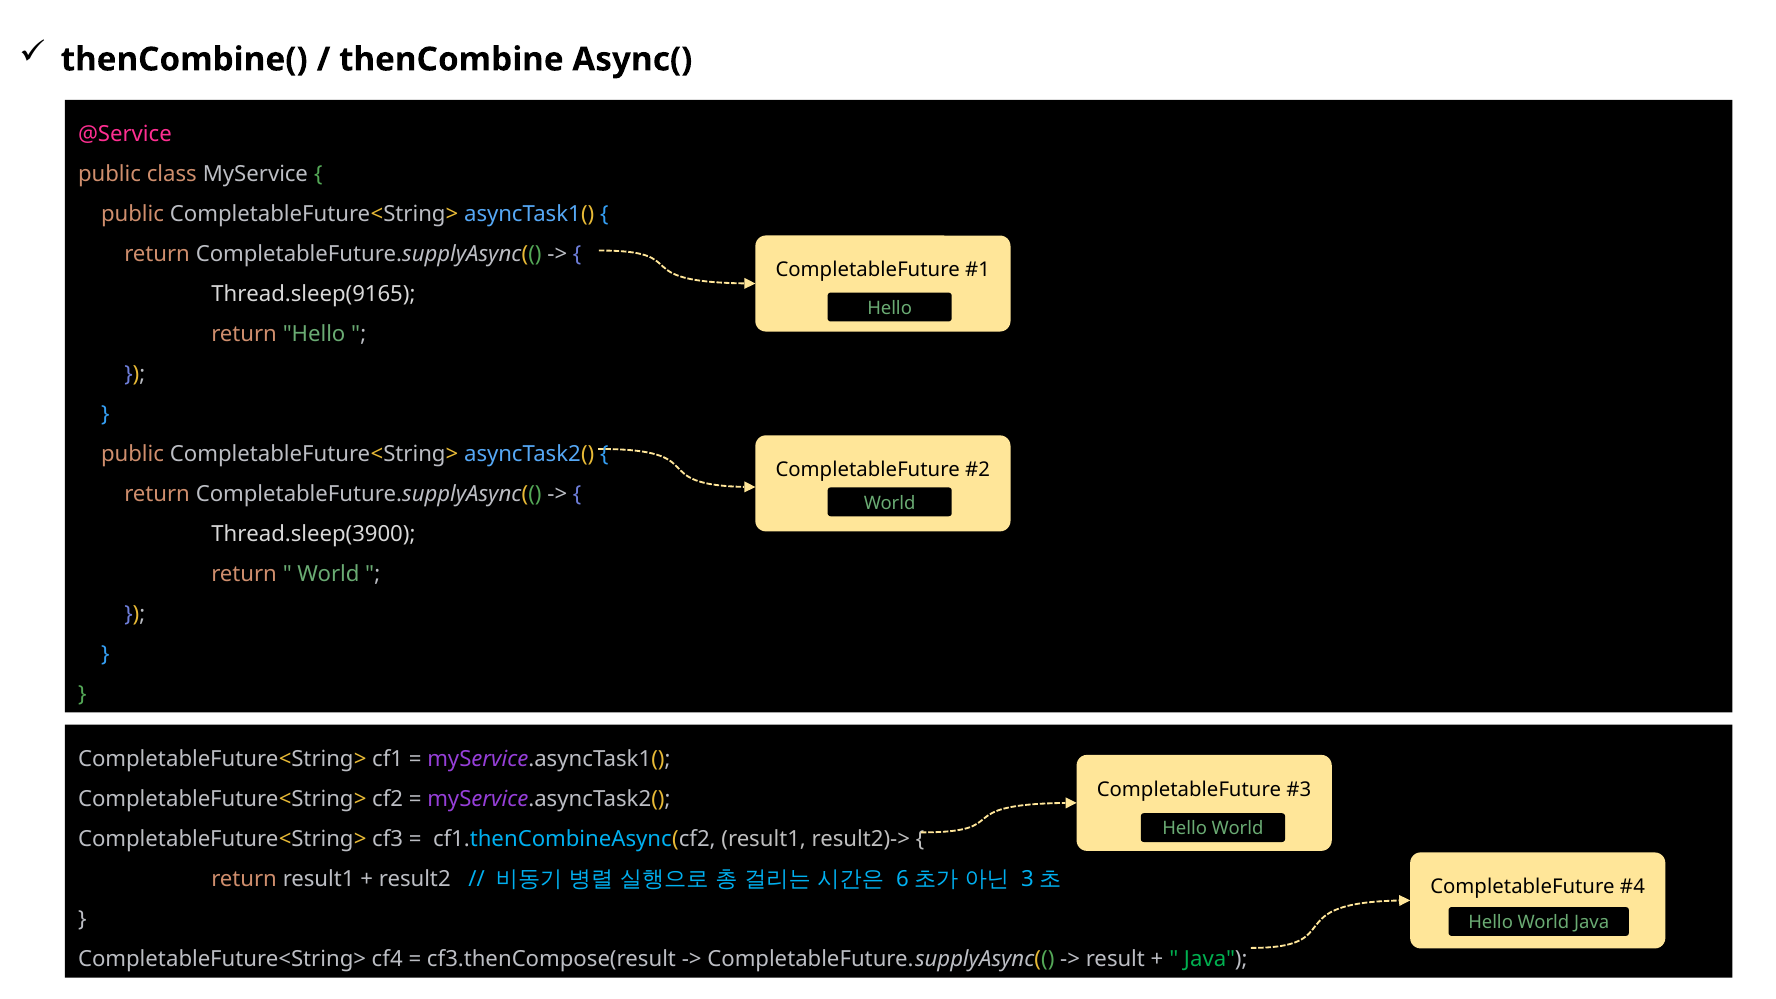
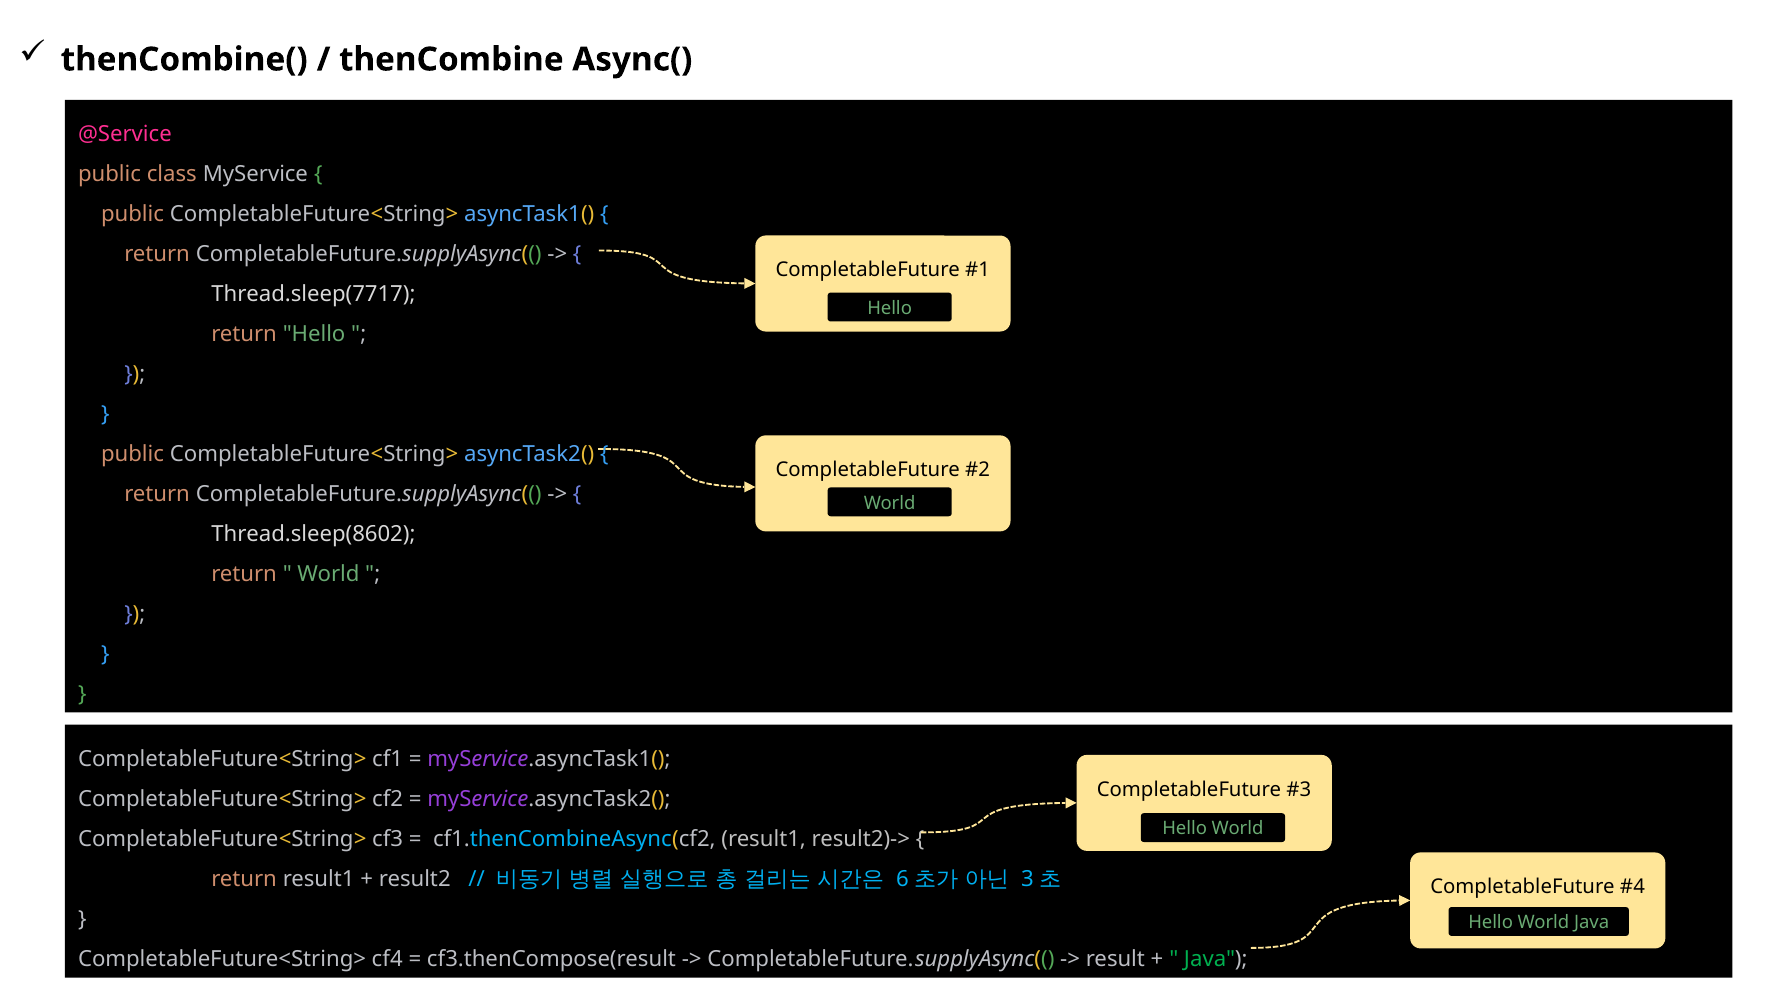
Thread.sleep(9165: Thread.sleep(9165 -> Thread.sleep(7717 (313, 294)
Thread.sleep(3900: Thread.sleep(3900 -> Thread.sleep(8602 (313, 534)
